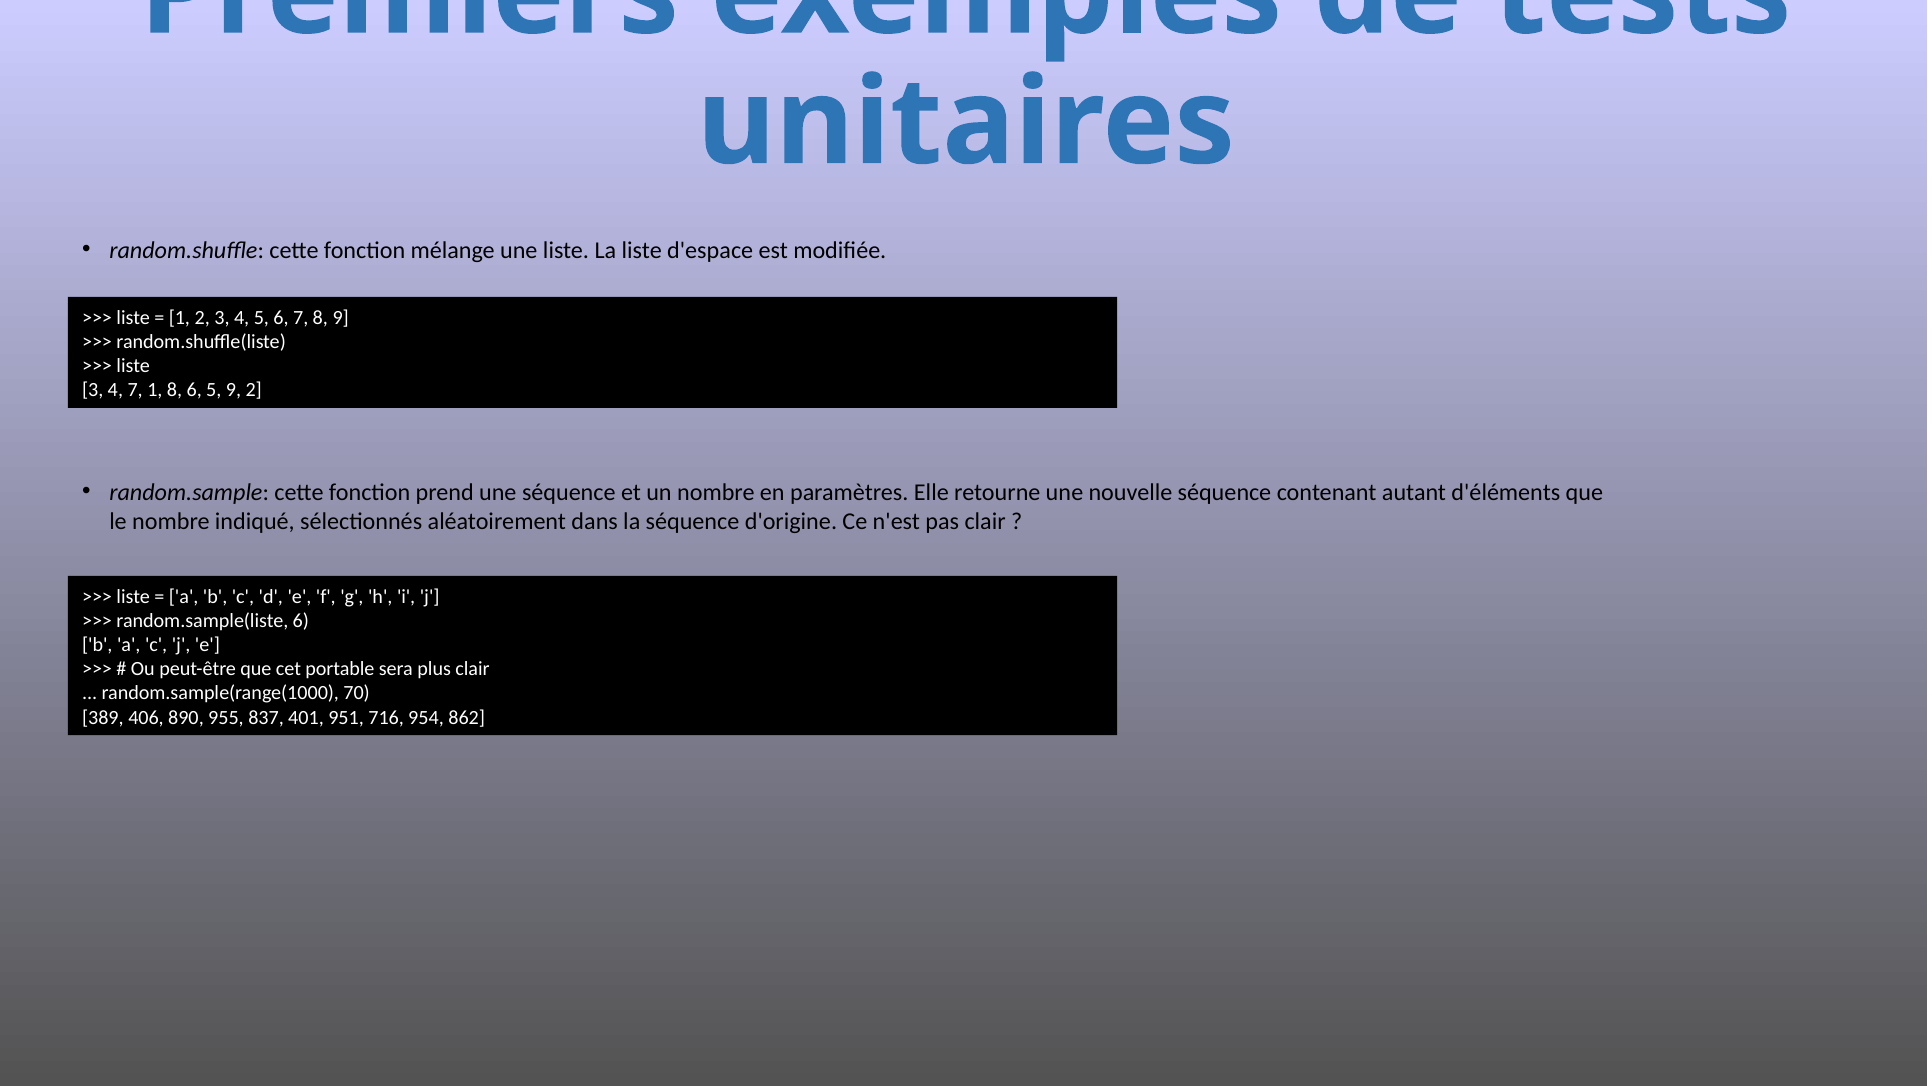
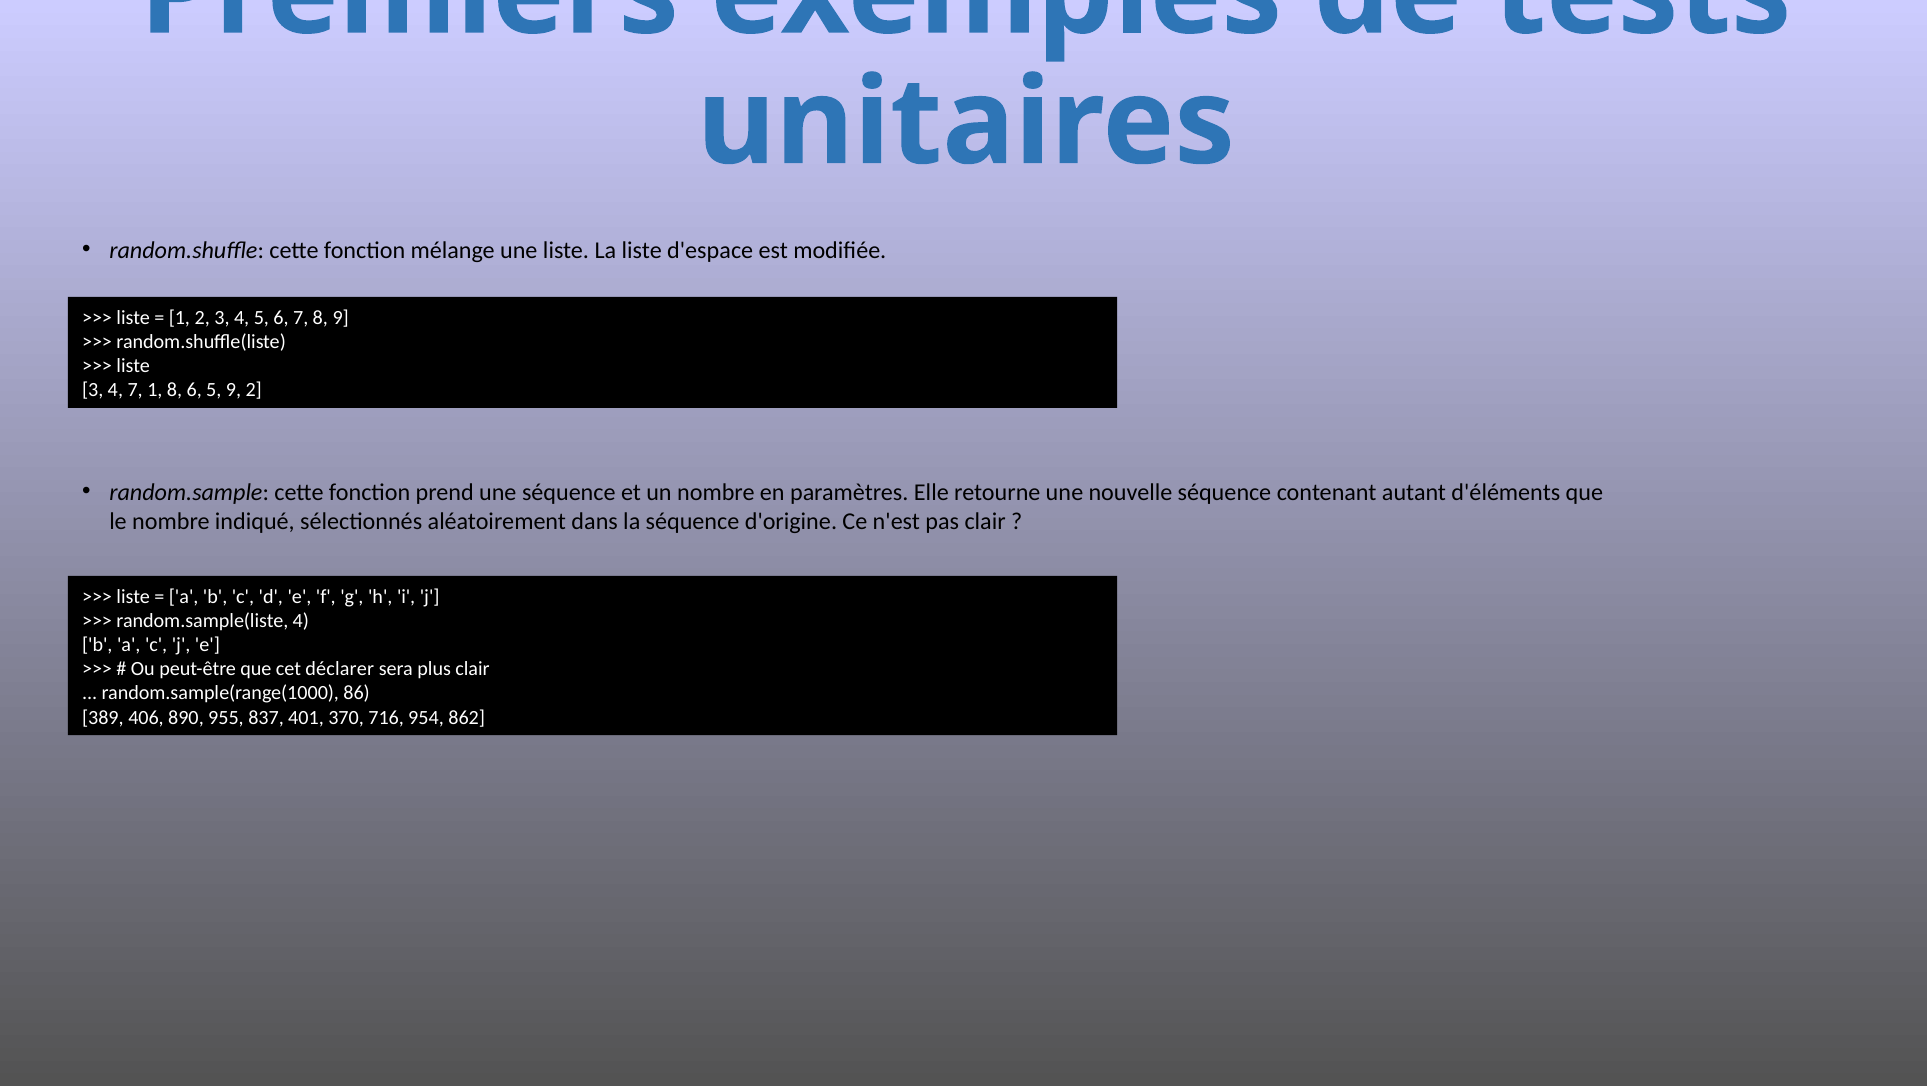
random.sample(liste 6: 6 -> 4 (301, 621)
portable: portable -> déclarer (340, 670)
70: 70 -> 86 (357, 694)
951: 951 -> 370 (346, 718)
